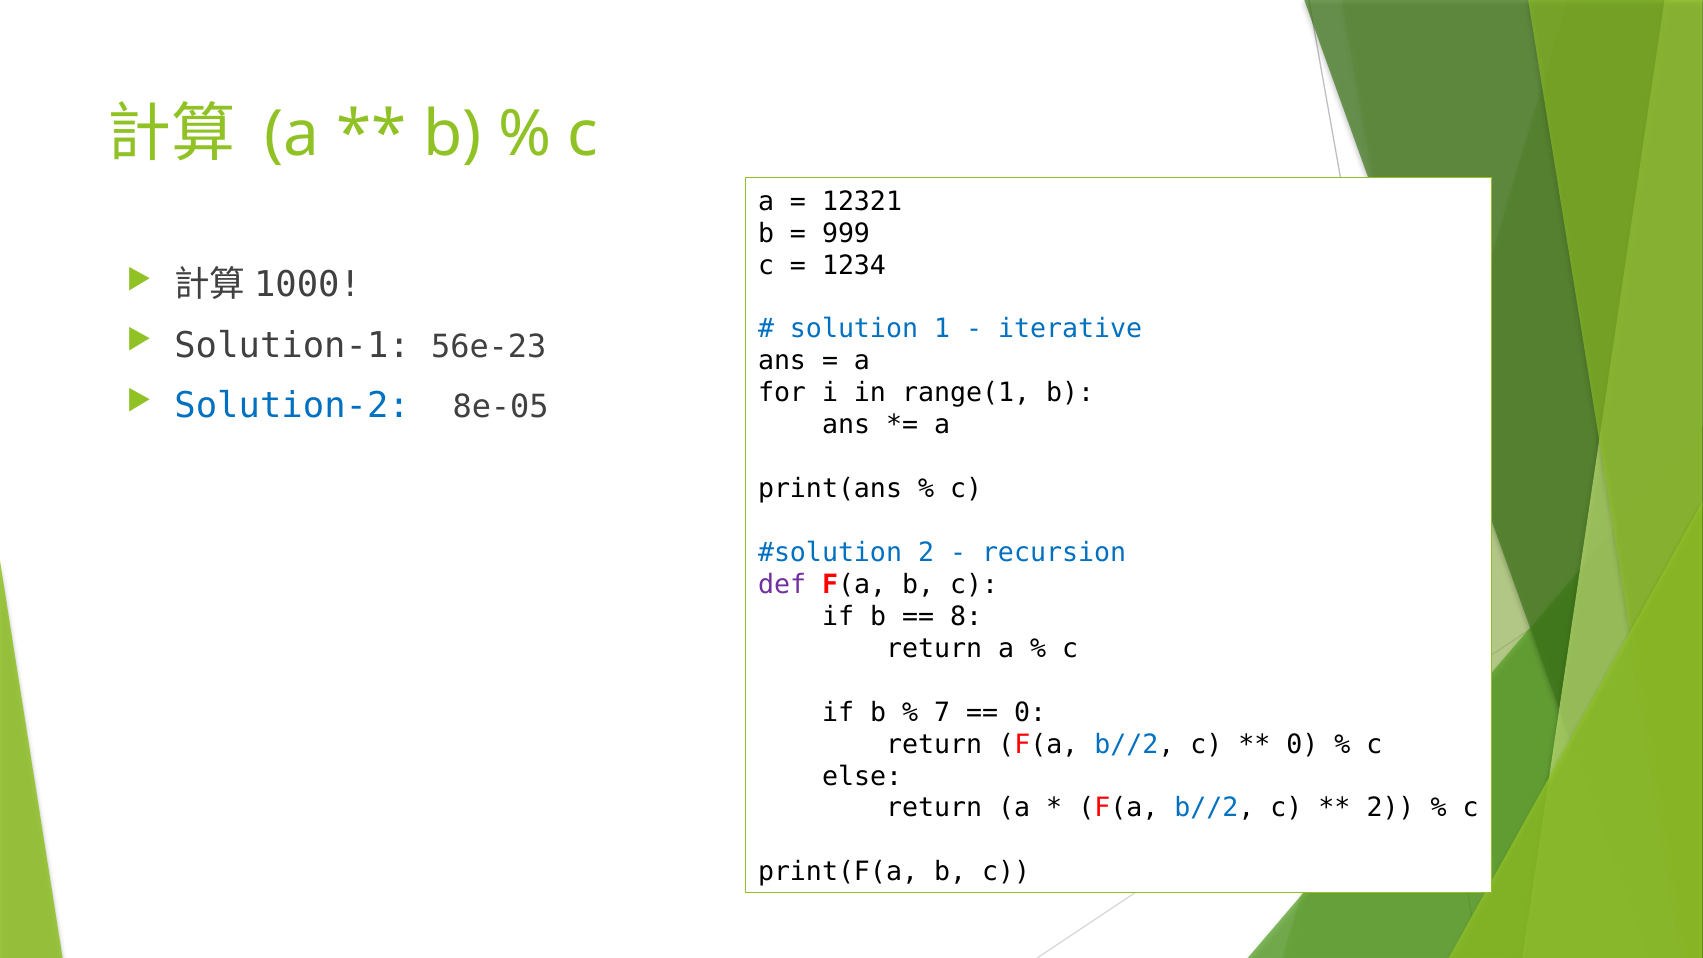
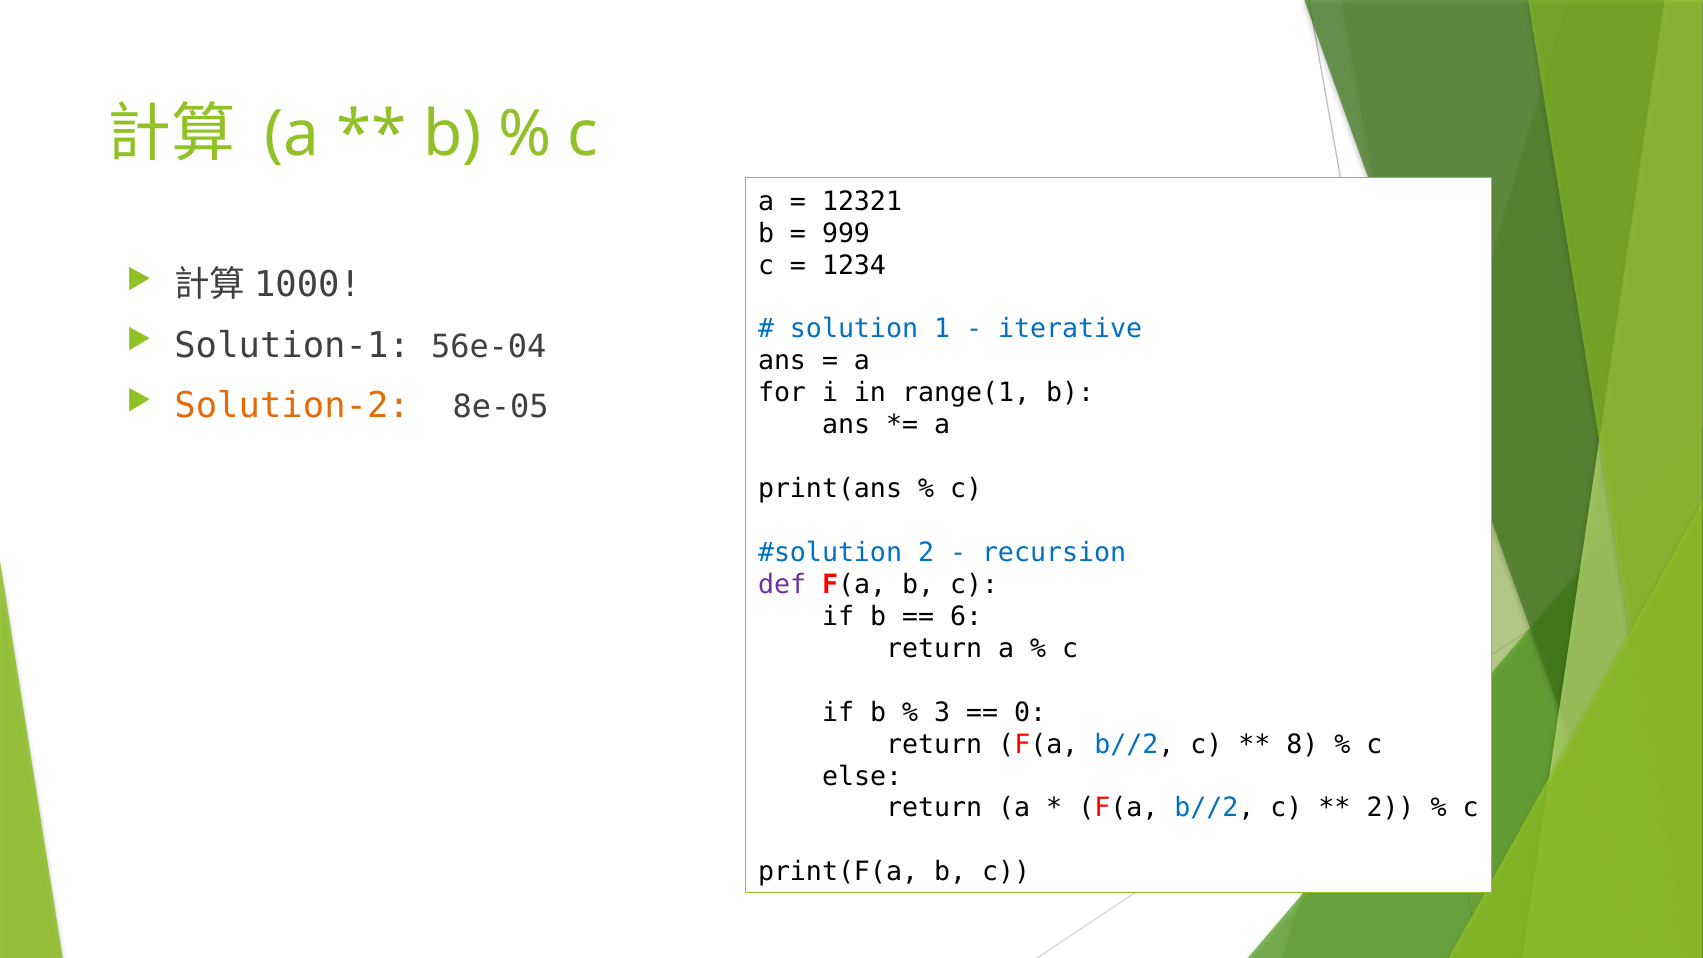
56e-23: 56e-23 -> 56e-04 (489, 347)
Solution-2 colour: blue -> orange (292, 406)
8: 8 -> 6 (966, 617)
7: 7 -> 3 (942, 712)
0: 0 -> 8 (1302, 744)
